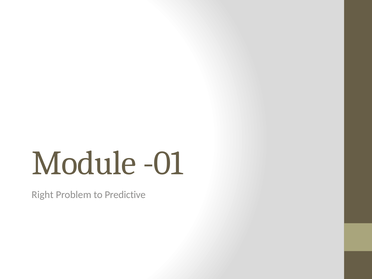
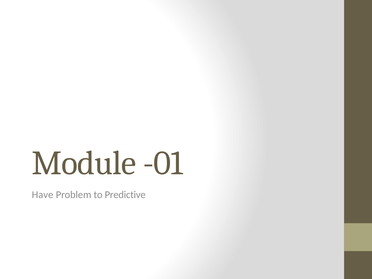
Right: Right -> Have (43, 195)
